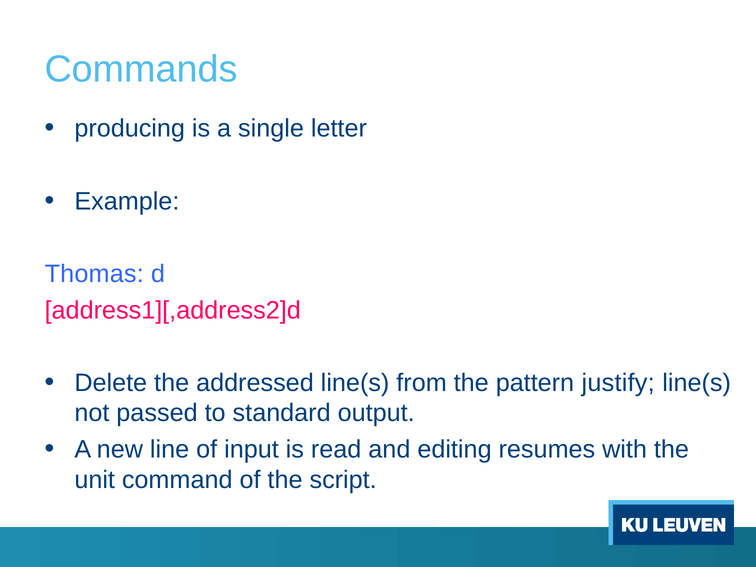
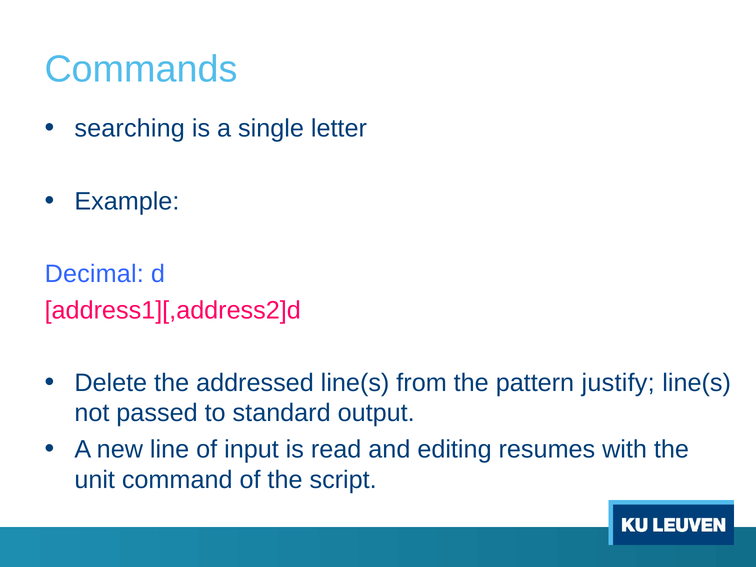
producing: producing -> searching (130, 129)
Thomas: Thomas -> Decimal (94, 274)
